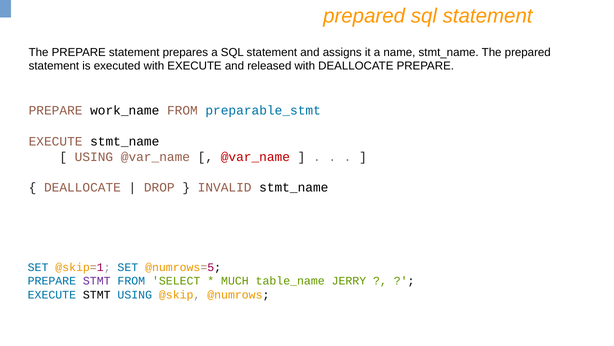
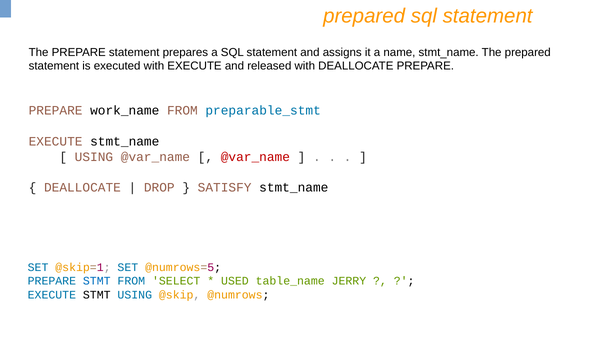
INVALID: INVALID -> SATISFY (225, 187)
STMT colour: purple -> blue (97, 281)
MUCH: MUCH -> USED (235, 281)
